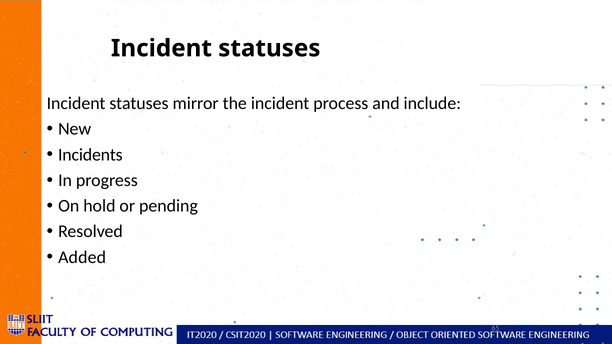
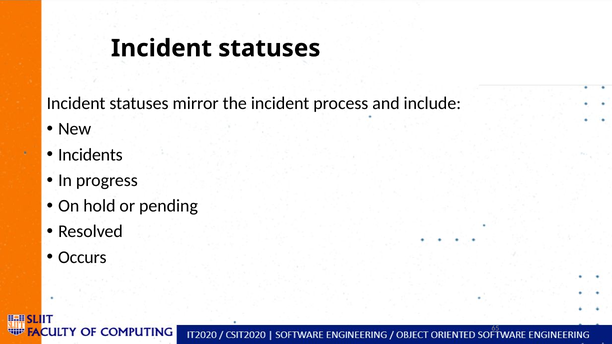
Added: Added -> Occurs (82, 257)
